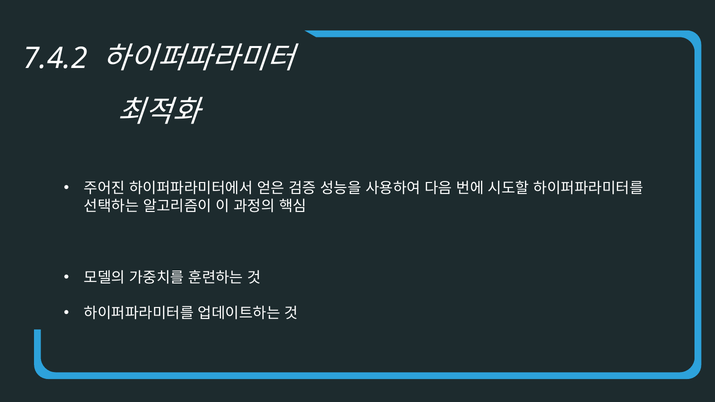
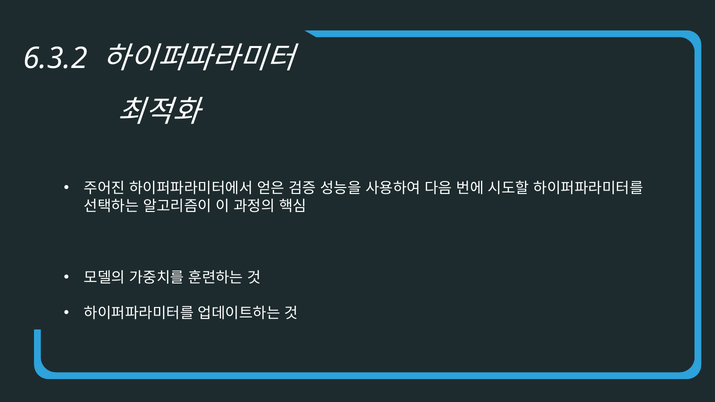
7.4.2: 7.4.2 -> 6.3.2 (55, 58)
